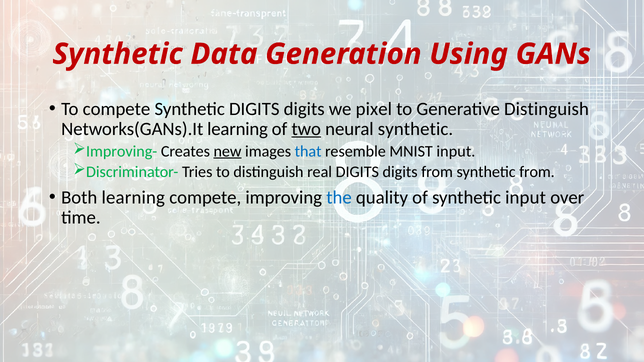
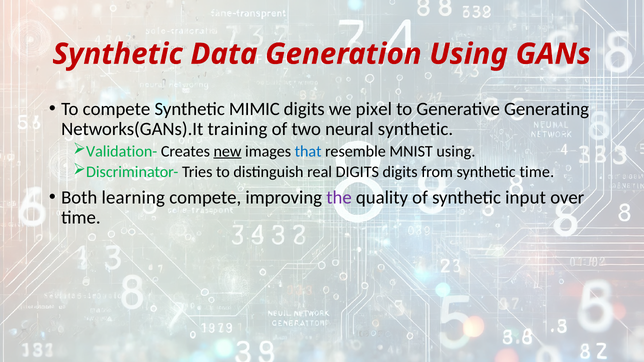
Synthetic DIGITS: DIGITS -> MIMIC (254, 109)
Generative Distinguish: Distinguish -> Generating (547, 109)
Networks(GANs).It learning: learning -> training (237, 129)
two underline: present -> none (306, 129)
Improving-: Improving- -> Validation- (122, 151)
MNIST input: input -> using (456, 151)
synthetic from: from -> time (537, 172)
the colour: blue -> purple (339, 198)
